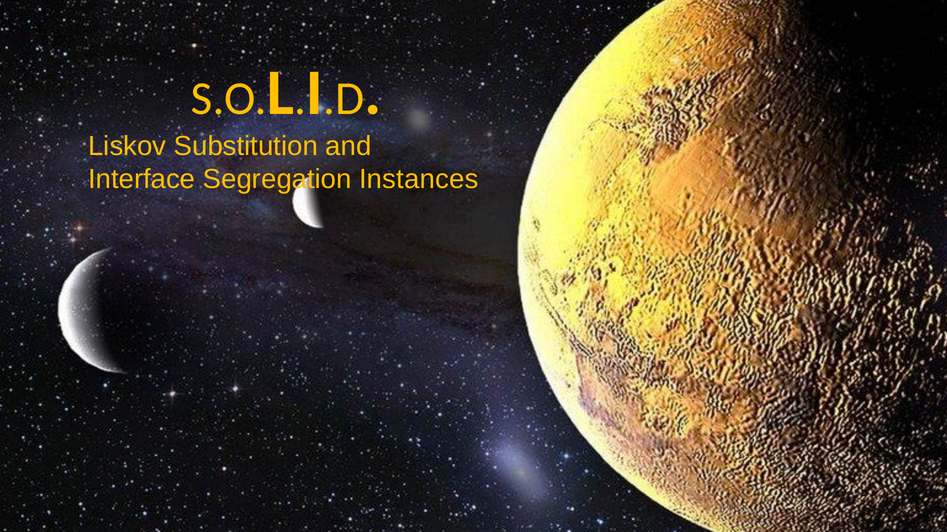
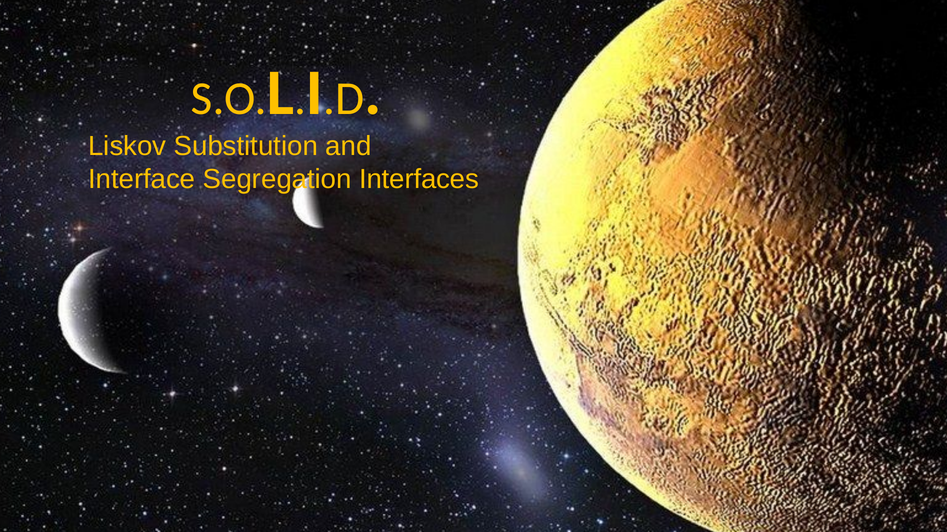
Instances: Instances -> Interfaces (419, 179)
